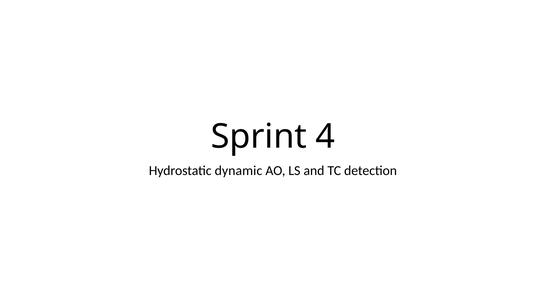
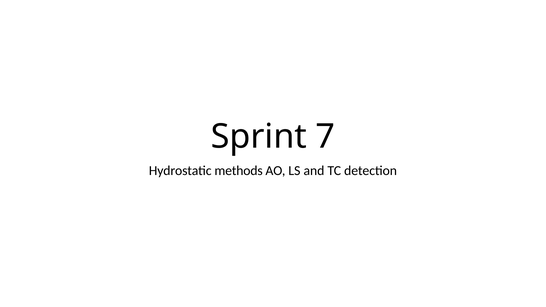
4: 4 -> 7 (325, 136)
dynamic: dynamic -> methods (239, 171)
